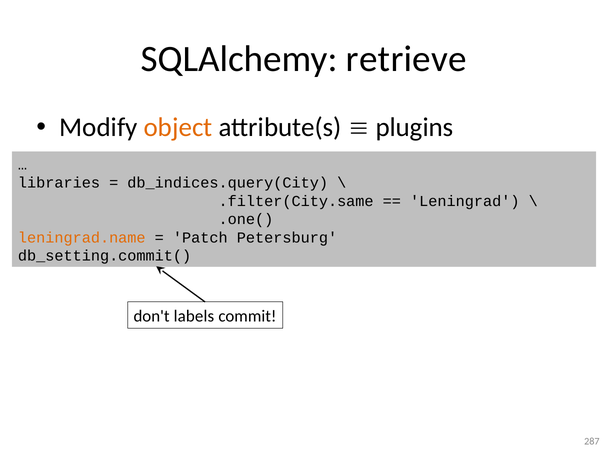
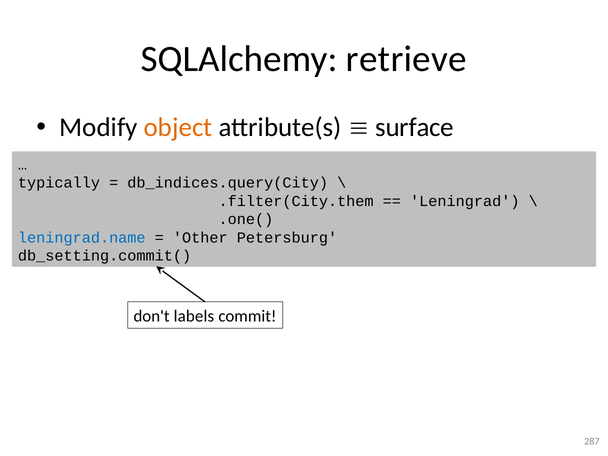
plugins: plugins -> surface (415, 128)
libraries: libraries -> typically (59, 183)
.filter(City.same: .filter(City.same -> .filter(City.them (296, 201)
leningrad.name colour: orange -> blue (82, 238)
Patch: Patch -> Other (200, 238)
